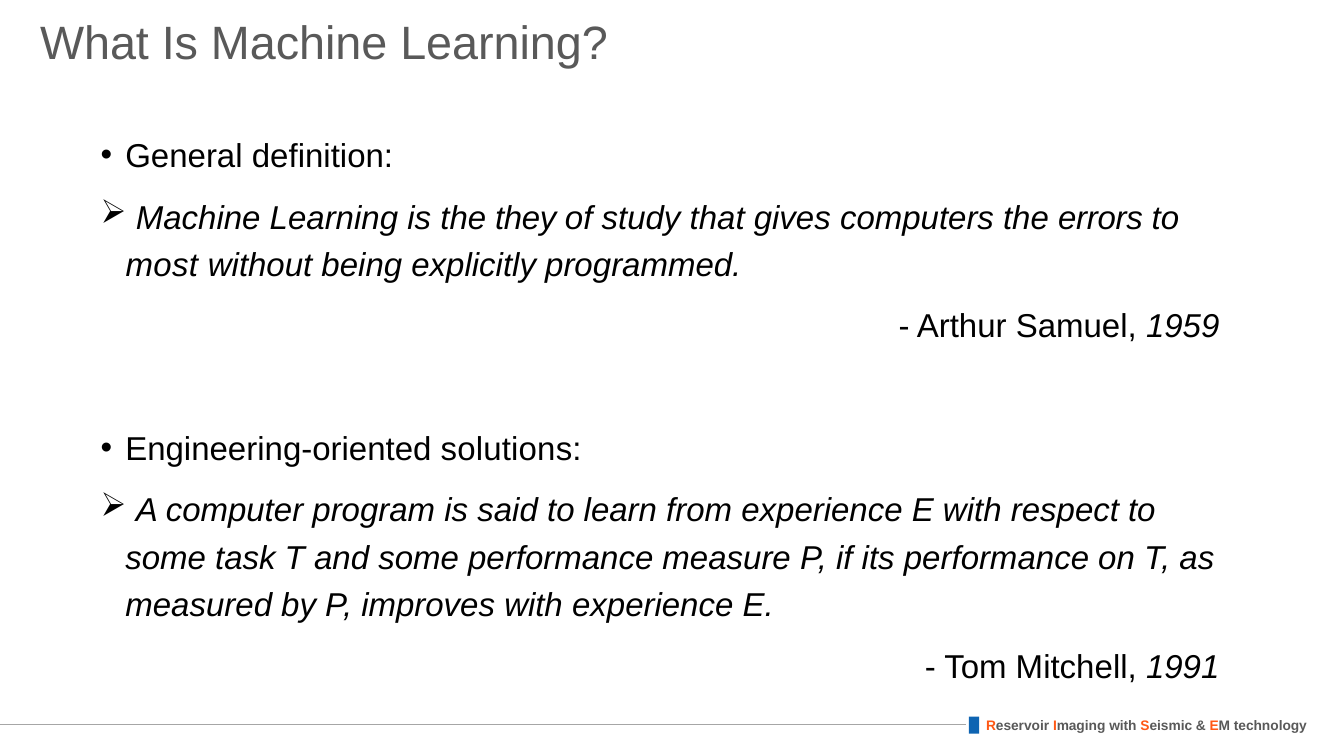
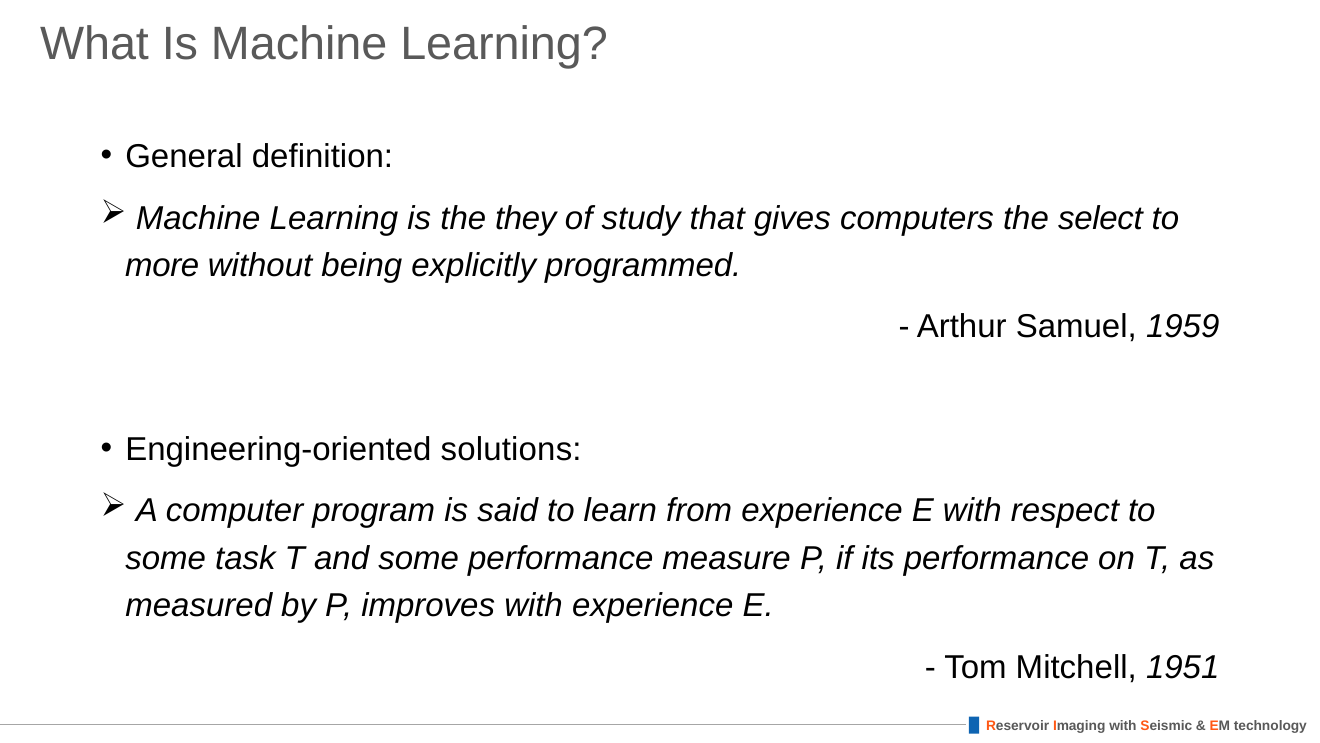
errors: errors -> select (1100, 218)
most: most -> more (162, 265)
1991: 1991 -> 1951 (1183, 667)
